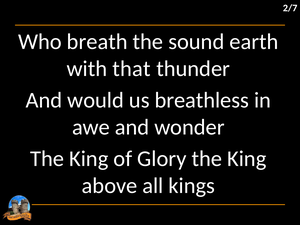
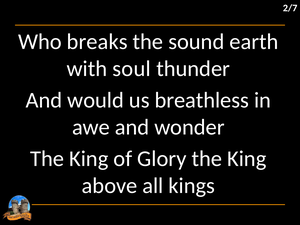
breath: breath -> breaks (97, 42)
that: that -> soul (132, 69)
